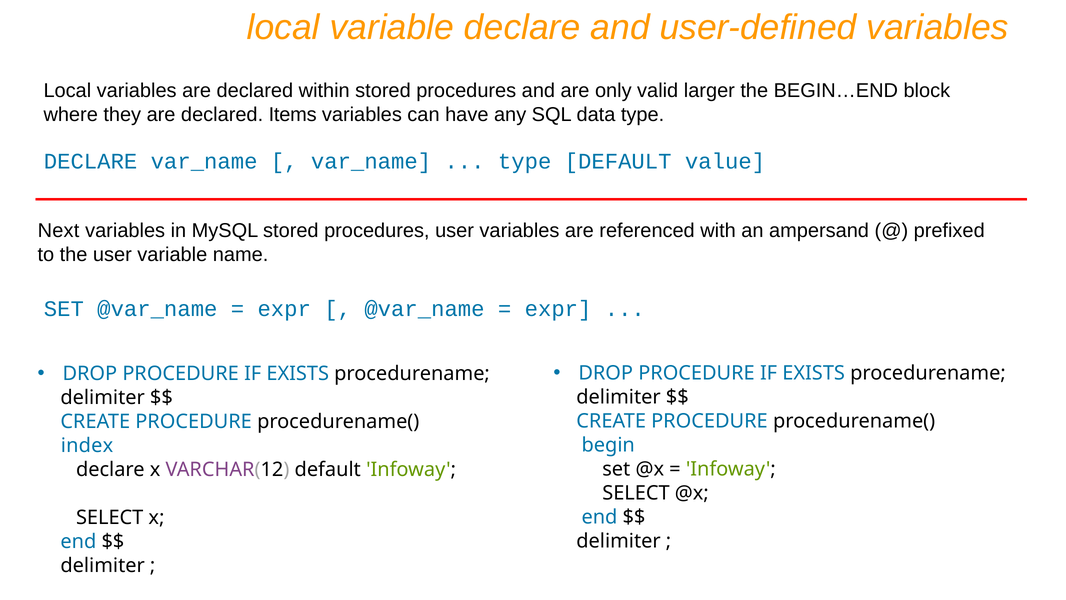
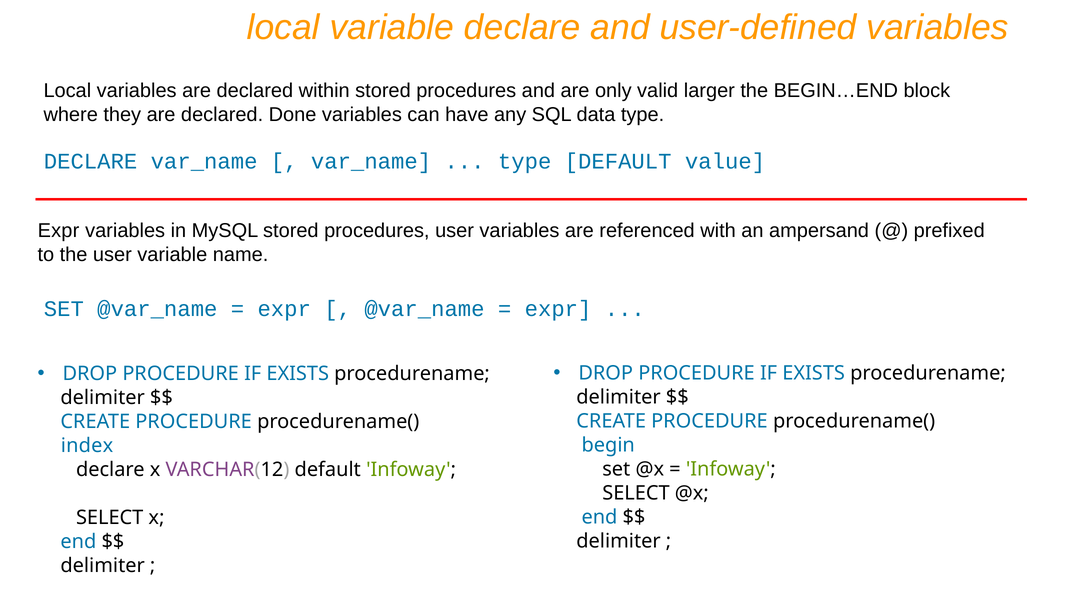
Items: Items -> Done (293, 115)
Next: Next -> Expr (58, 231)
